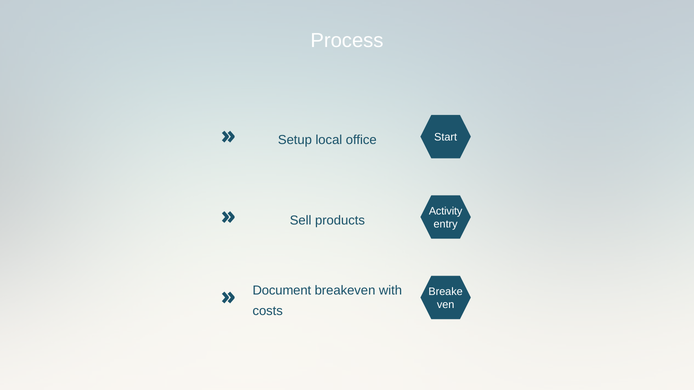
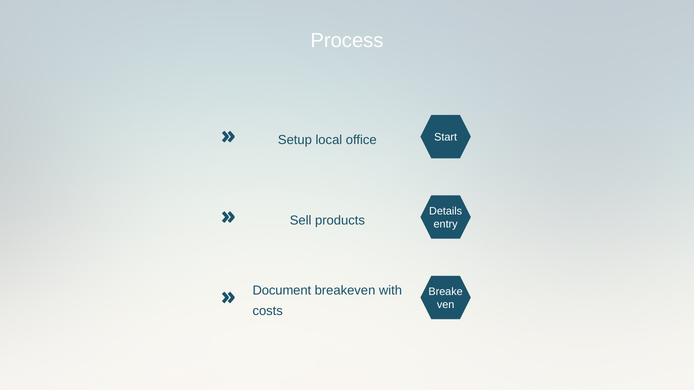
Activity: Activity -> Details (446, 211)
